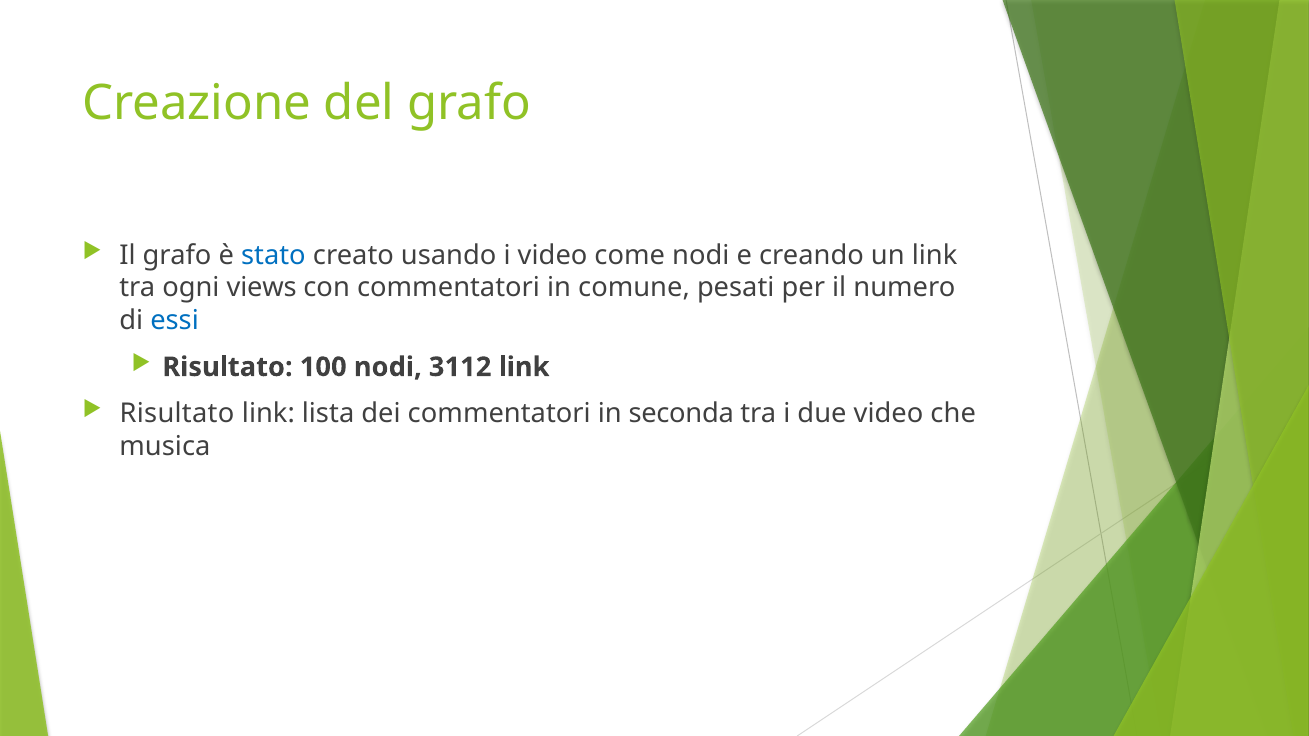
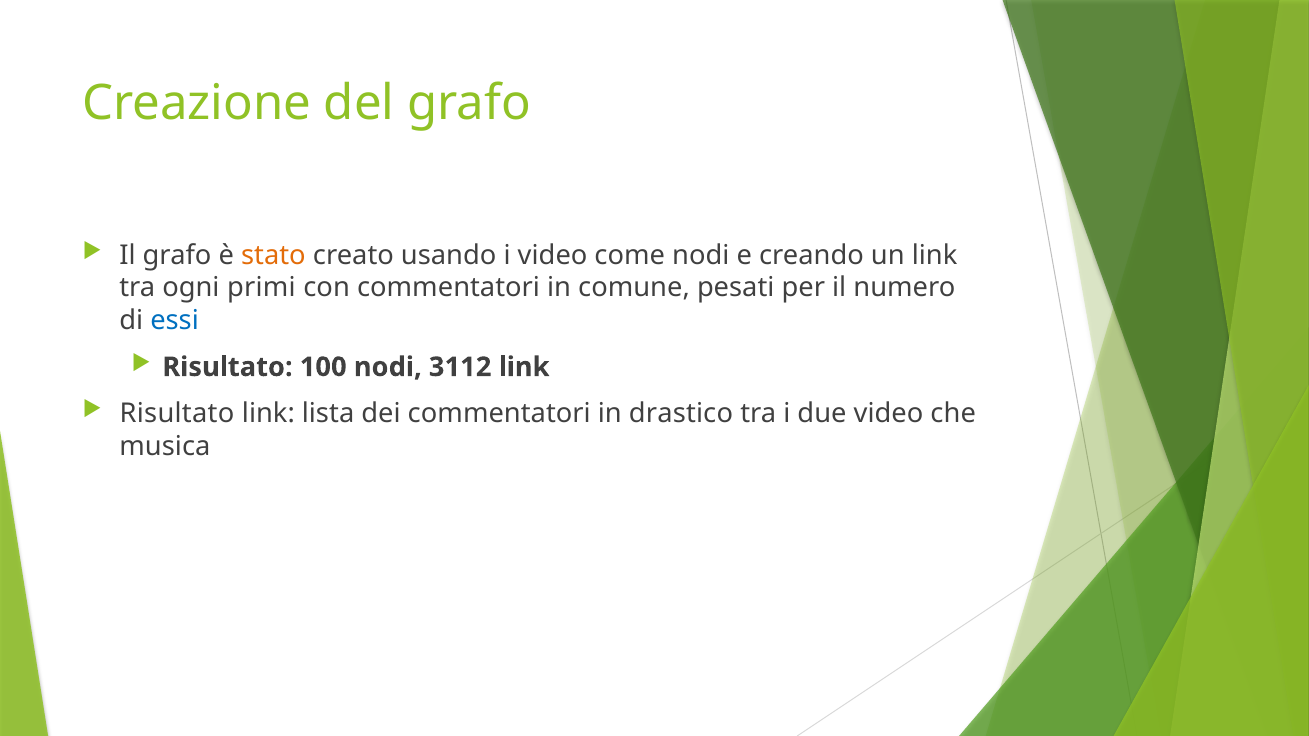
stato colour: blue -> orange (273, 255)
views: views -> primi (261, 288)
seconda: seconda -> drastico (681, 414)
